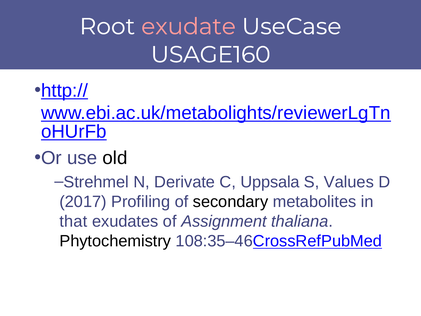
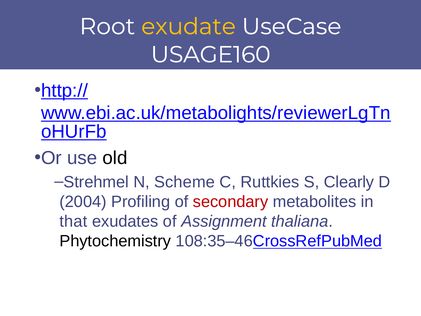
exudate colour: pink -> yellow (189, 27)
Derivate: Derivate -> Scheme (185, 182)
Uppsala: Uppsala -> Ruttkies (270, 182)
Values: Values -> Clearly (349, 182)
2017: 2017 -> 2004 (83, 202)
secondary colour: black -> red (231, 202)
